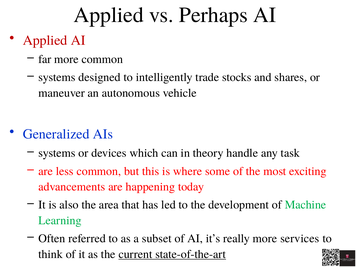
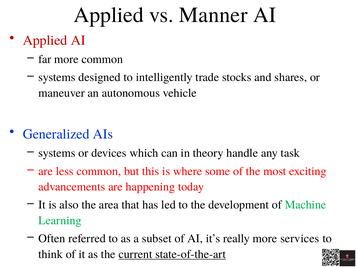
Perhaps: Perhaps -> Manner (213, 15)
